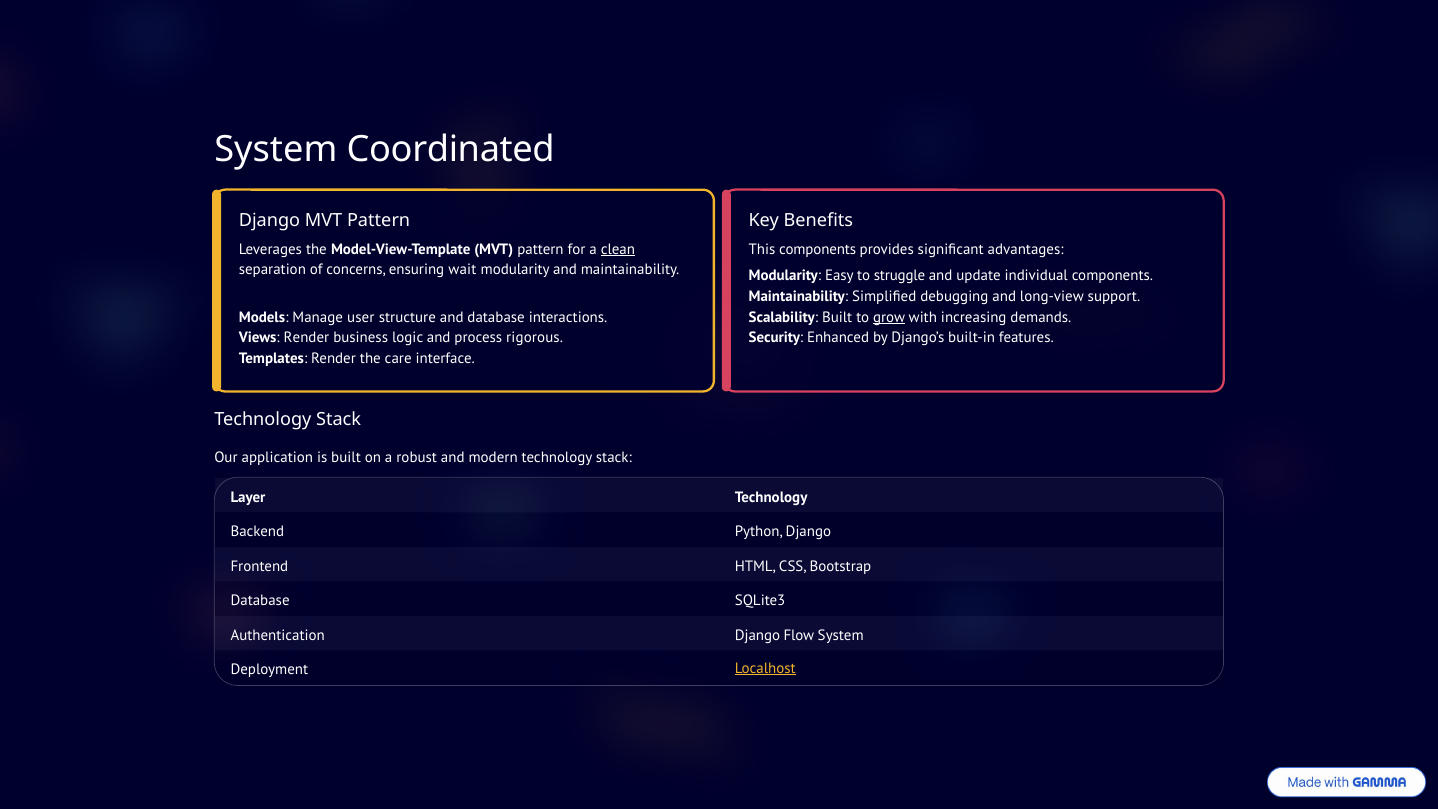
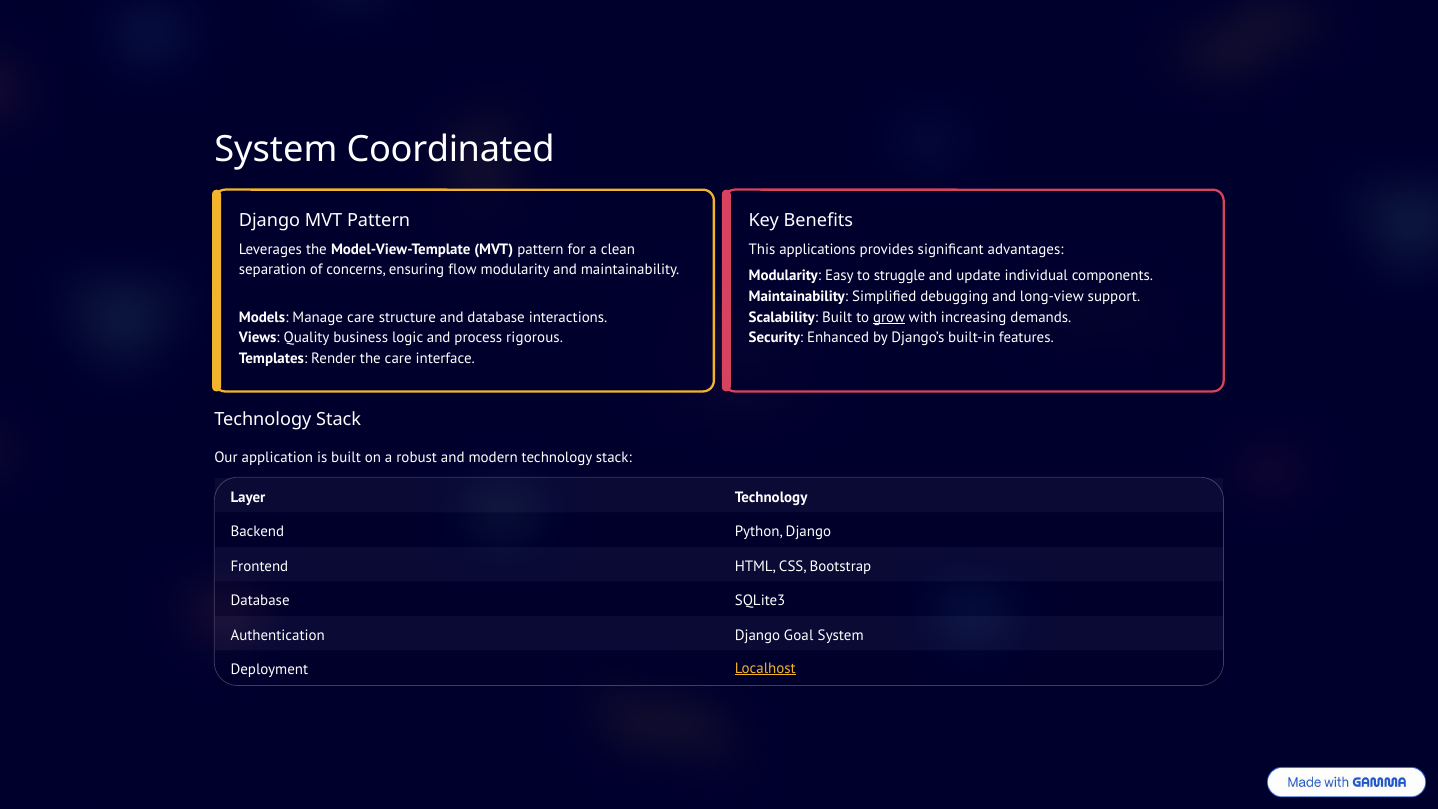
clean underline: present -> none (618, 249)
This components: components -> applications (818, 249)
wait: wait -> flow (462, 270)
Manage user: user -> care (361, 317)
Views Render: Render -> Quality (307, 338)
Flow: Flow -> Goal (799, 635)
